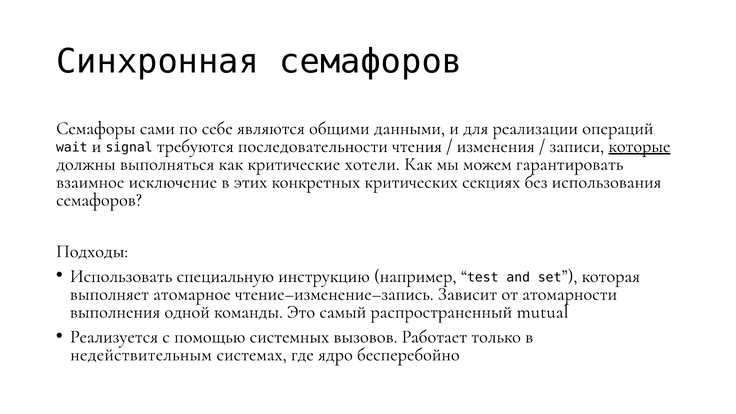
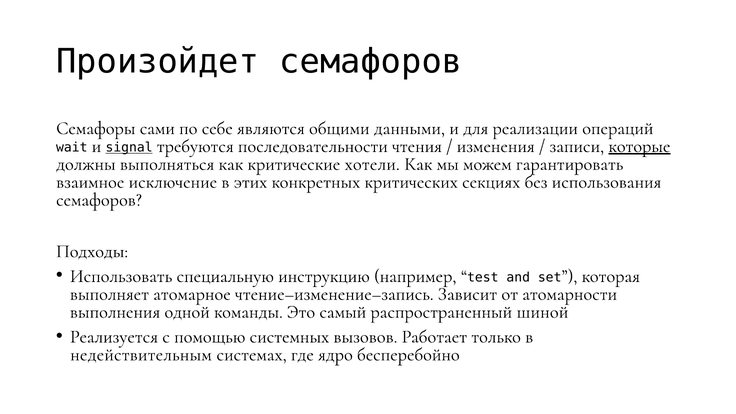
Синхронная: Синхронная -> Произойдет (158, 62)
signal underline: none -> present (129, 148)
mutual: mutual -> шиной (543, 312)
